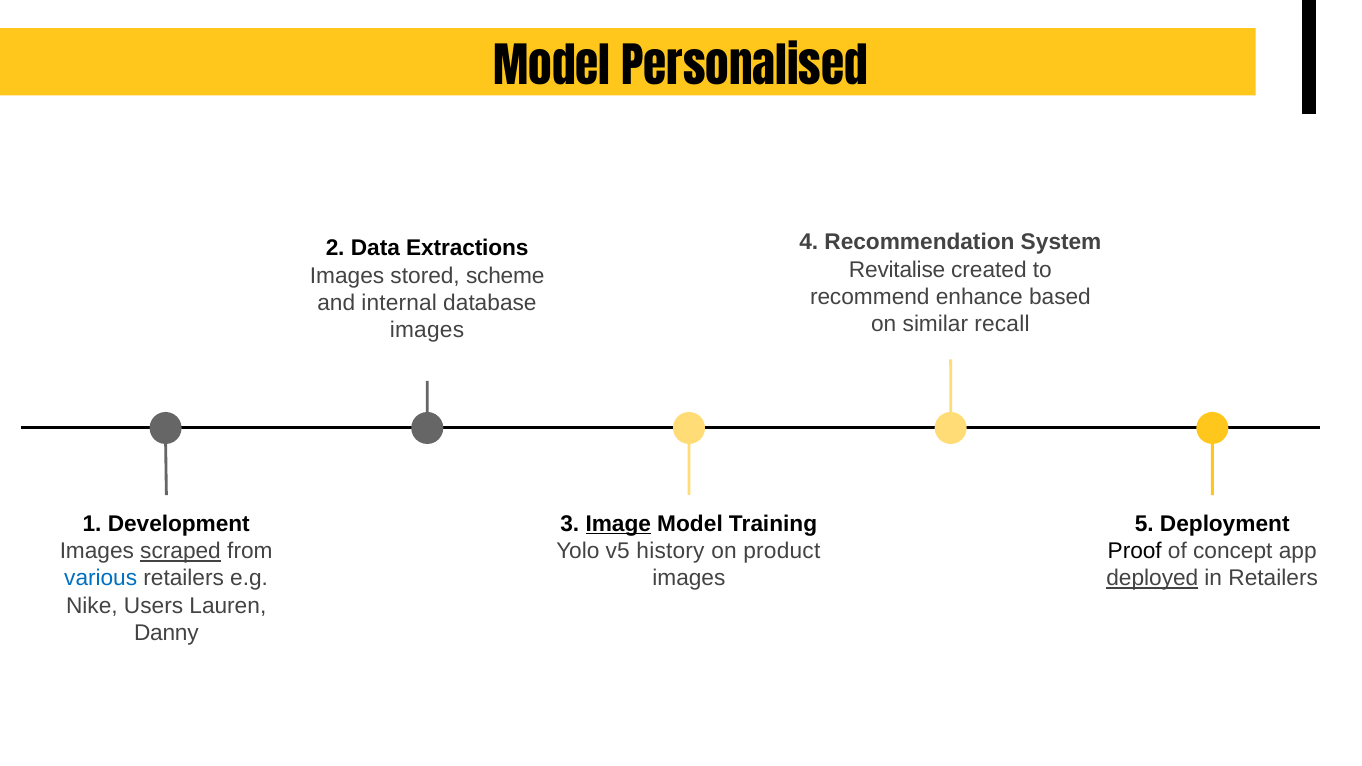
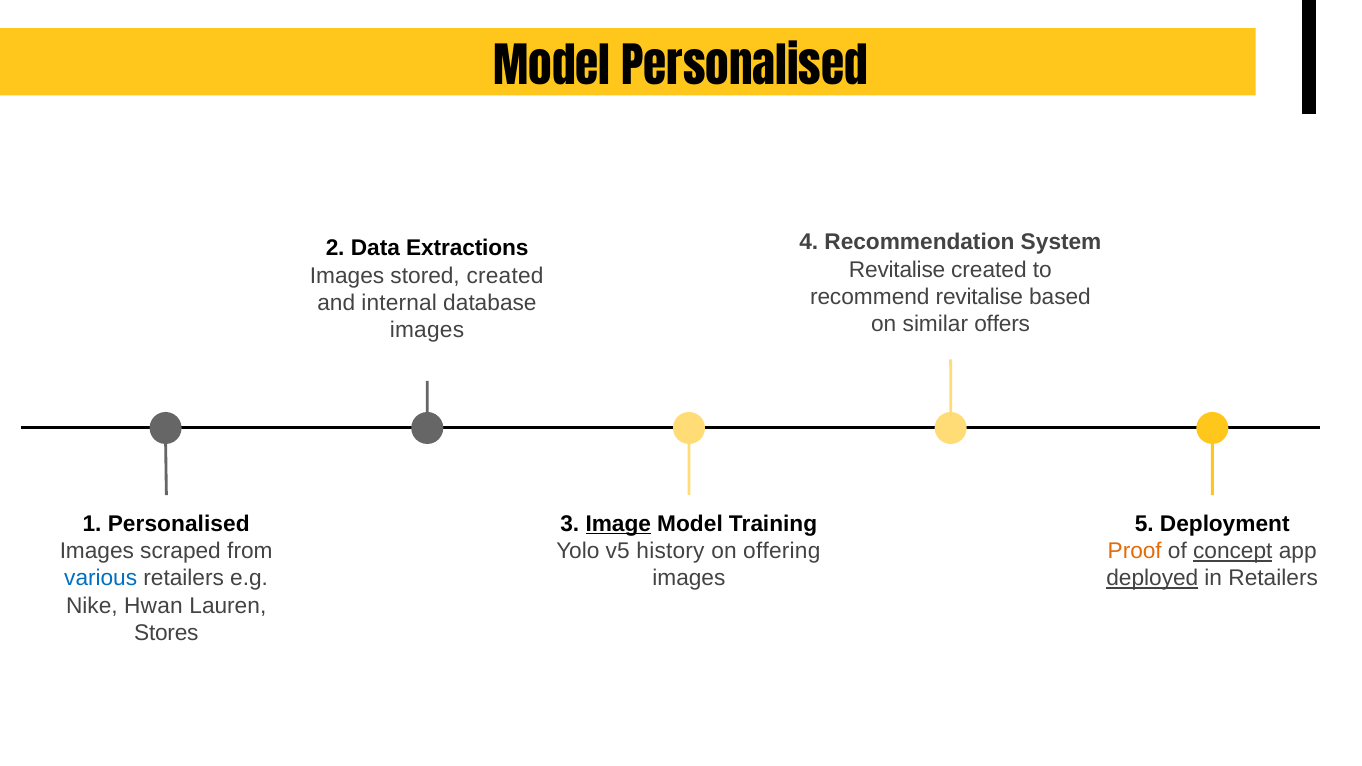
stored scheme: scheme -> created (505, 276)
recommend enhance: enhance -> revitalise (979, 297)
recall: recall -> offers (1002, 324)
1 Development: Development -> Personalised (179, 524)
product: product -> offering (782, 551)
scraped underline: present -> none (181, 551)
Proof colour: black -> orange (1135, 551)
concept underline: none -> present (1233, 551)
Users: Users -> Hwan (153, 606)
Danny: Danny -> Stores (166, 633)
